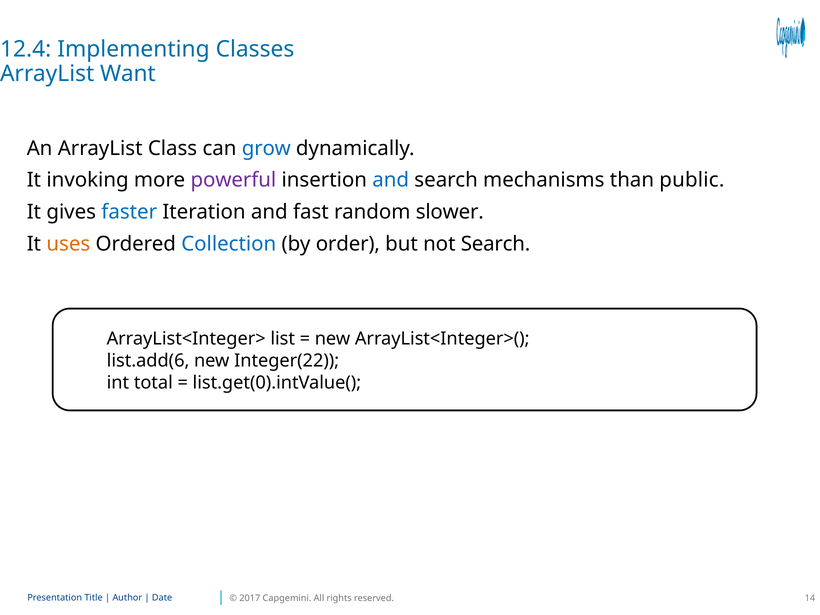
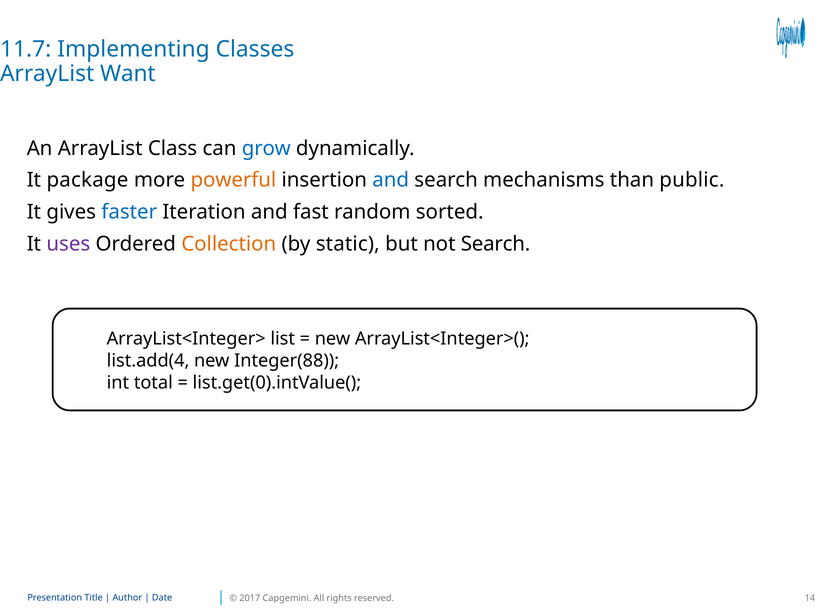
12.4: 12.4 -> 11.7 (26, 49)
invoking: invoking -> package (87, 180)
powerful colour: purple -> orange (233, 180)
slower: slower -> sorted (450, 212)
uses colour: orange -> purple (68, 244)
Collection colour: blue -> orange (229, 244)
order: order -> static (348, 244)
list.add(6: list.add(6 -> list.add(4 (148, 361)
Integer(22: Integer(22 -> Integer(88 (287, 361)
